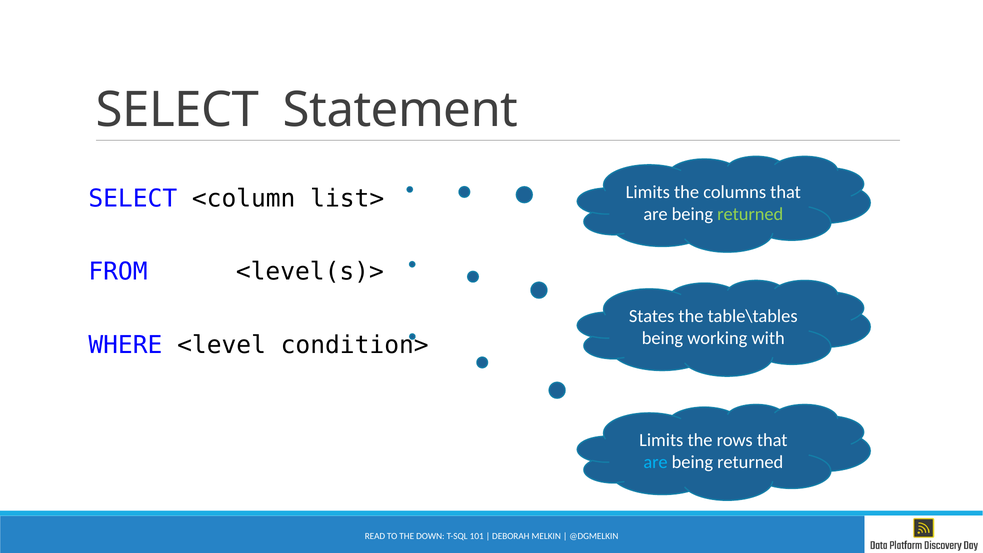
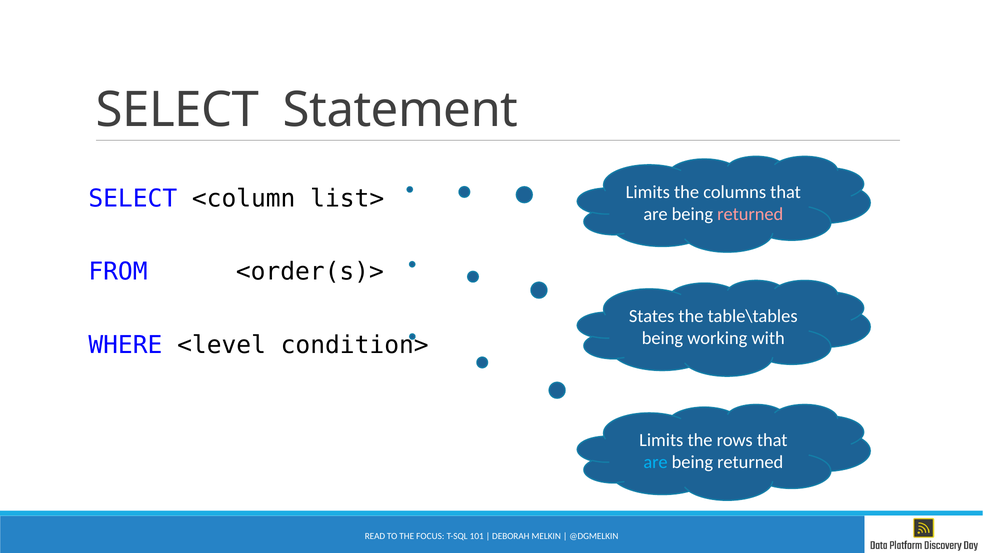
returned colour: light green -> pink (750, 214)
<level(s)>: <level(s)> -> <order(s)> (310, 272)
DOWN: DOWN -> FOCUS (430, 536)
